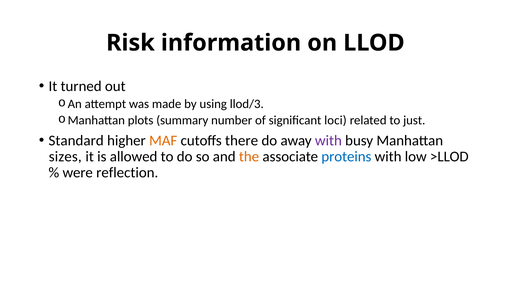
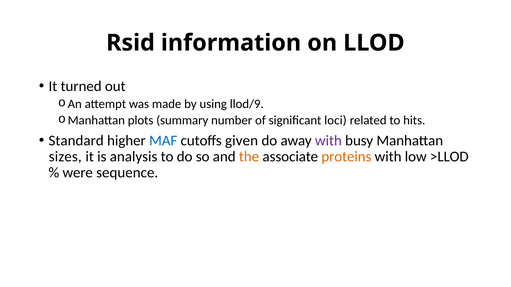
Risk: Risk -> Rsid (130, 43)
llod/3: llod/3 -> llod/9 (247, 104)
just: just -> hits (414, 120)
MAF colour: orange -> blue (163, 141)
there: there -> given (242, 141)
allowed: allowed -> analysis (134, 157)
proteins colour: blue -> orange (346, 157)
reflection: reflection -> sequence (127, 173)
